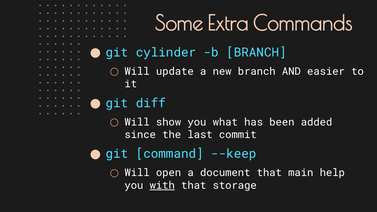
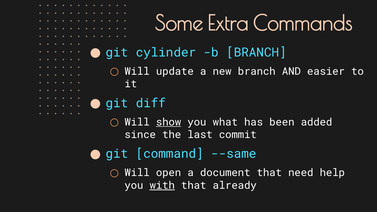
show underline: none -> present (169, 122)
--keep: --keep -> --same (234, 154)
main: main -> need (301, 173)
storage: storage -> already (235, 185)
